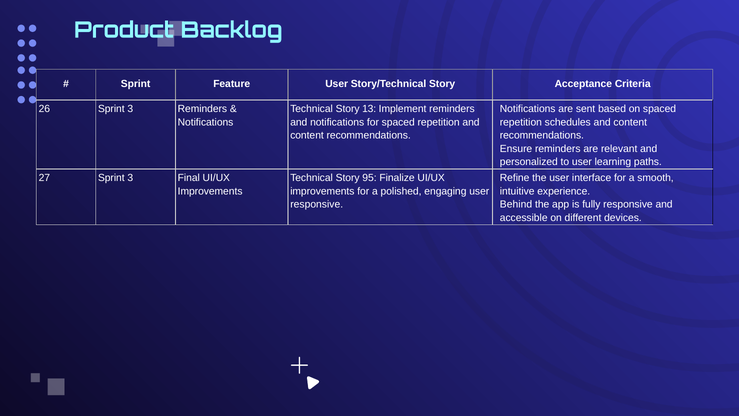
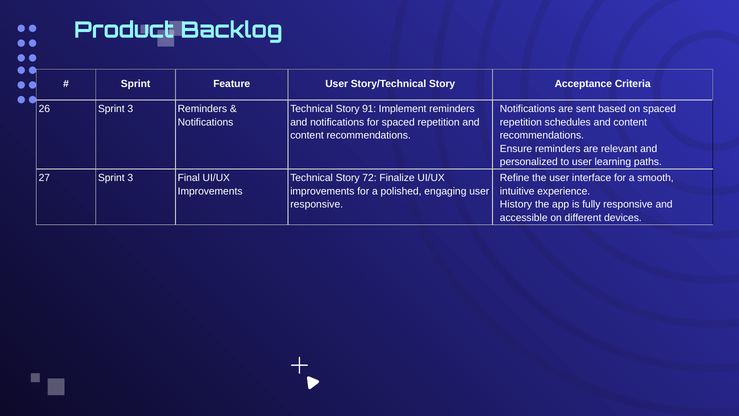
13: 13 -> 91 (369, 109)
95: 95 -> 72 (369, 178)
Behind: Behind -> History (516, 204)
